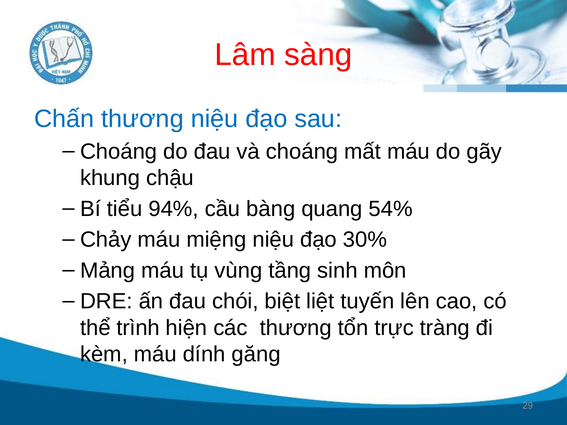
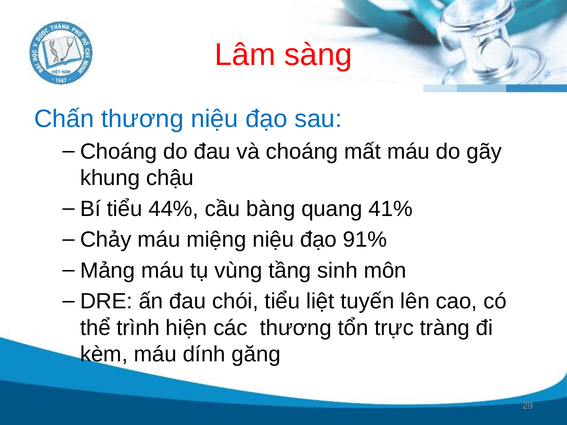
94%: 94% -> 44% (174, 209)
54%: 54% -> 41% (391, 209)
30%: 30% -> 91% (365, 240)
chói biệt: biệt -> tiểu (282, 302)
